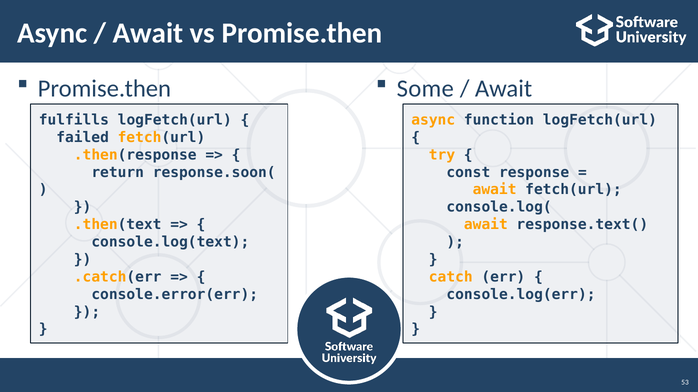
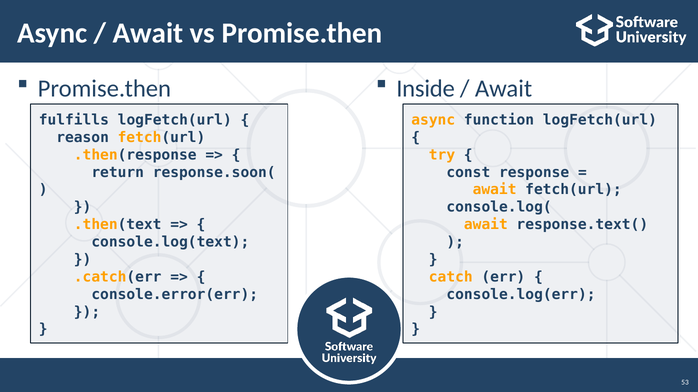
Some: Some -> Inside (426, 89)
failed: failed -> reason (83, 138)
